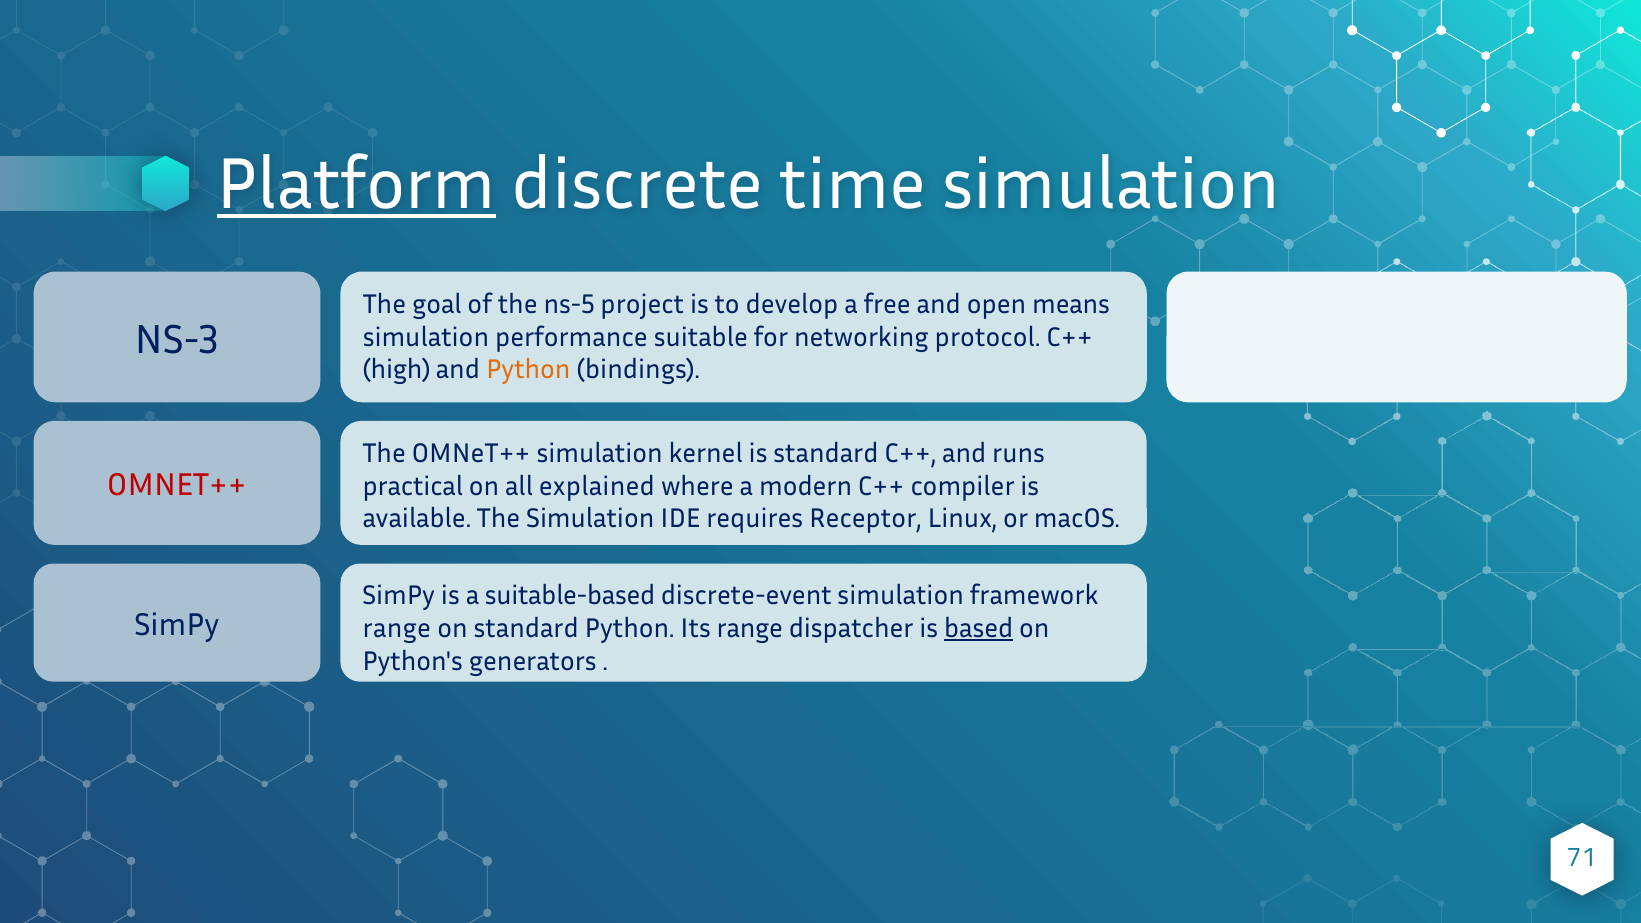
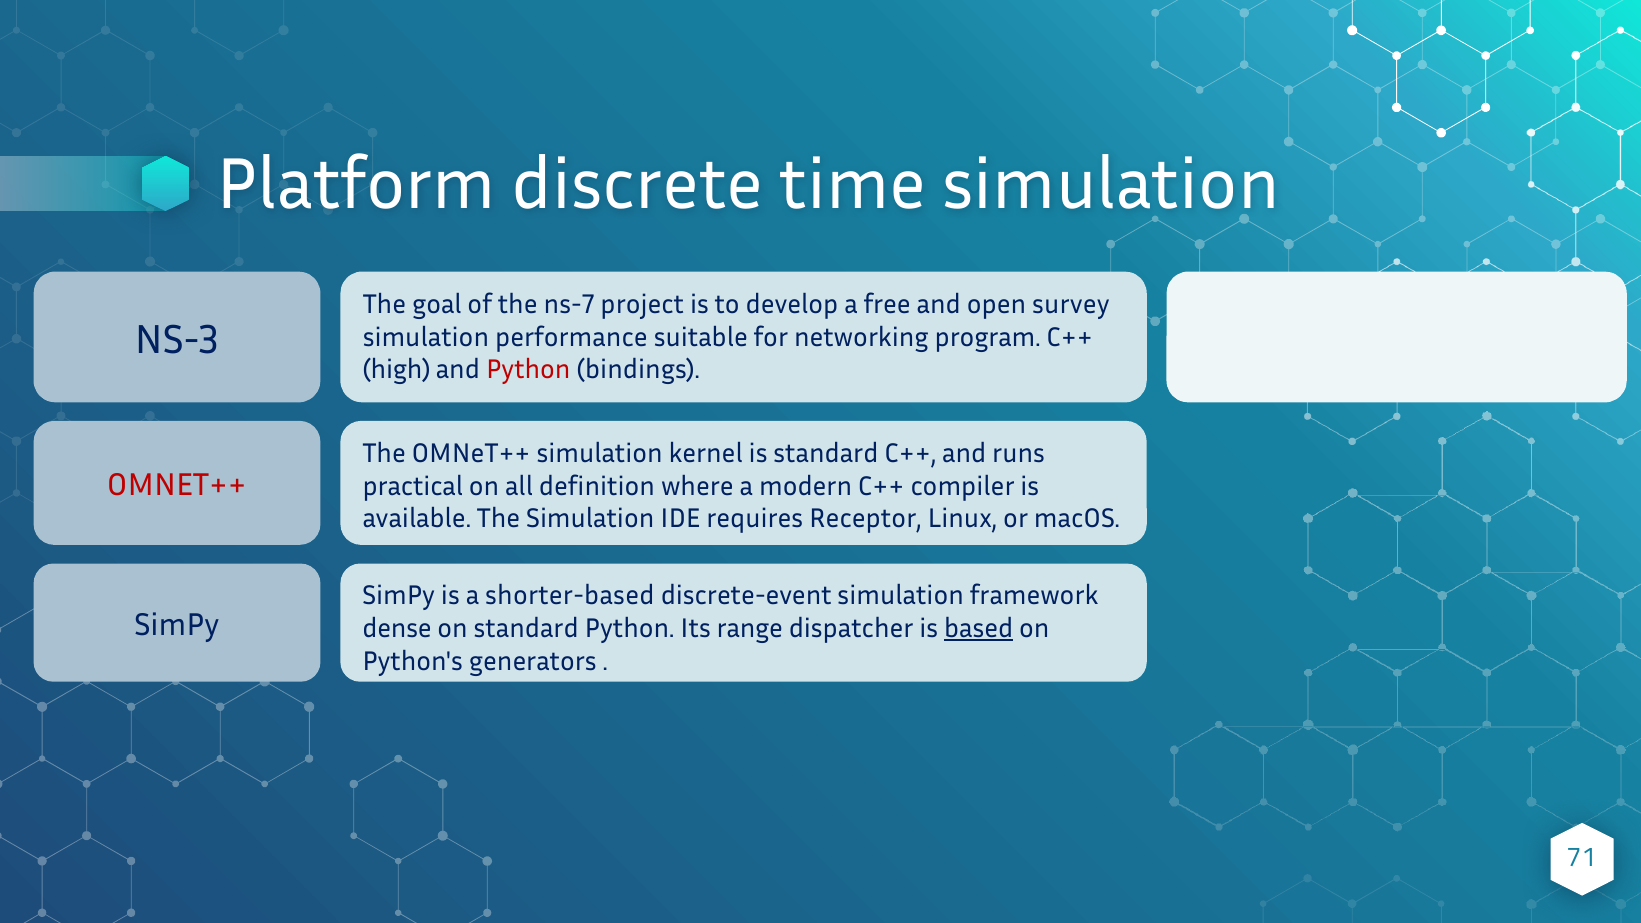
Platform underline: present -> none (356, 185)
ns-5: ns-5 -> ns-7 (569, 304)
means: means -> survey (1071, 304)
protocol: protocol -> program (988, 337)
Python colour: orange -> red (528, 370)
explained: explained -> definition (597, 486)
suitable-based: suitable-based -> shorter-based (570, 596)
range: range -> dense (397, 629)
